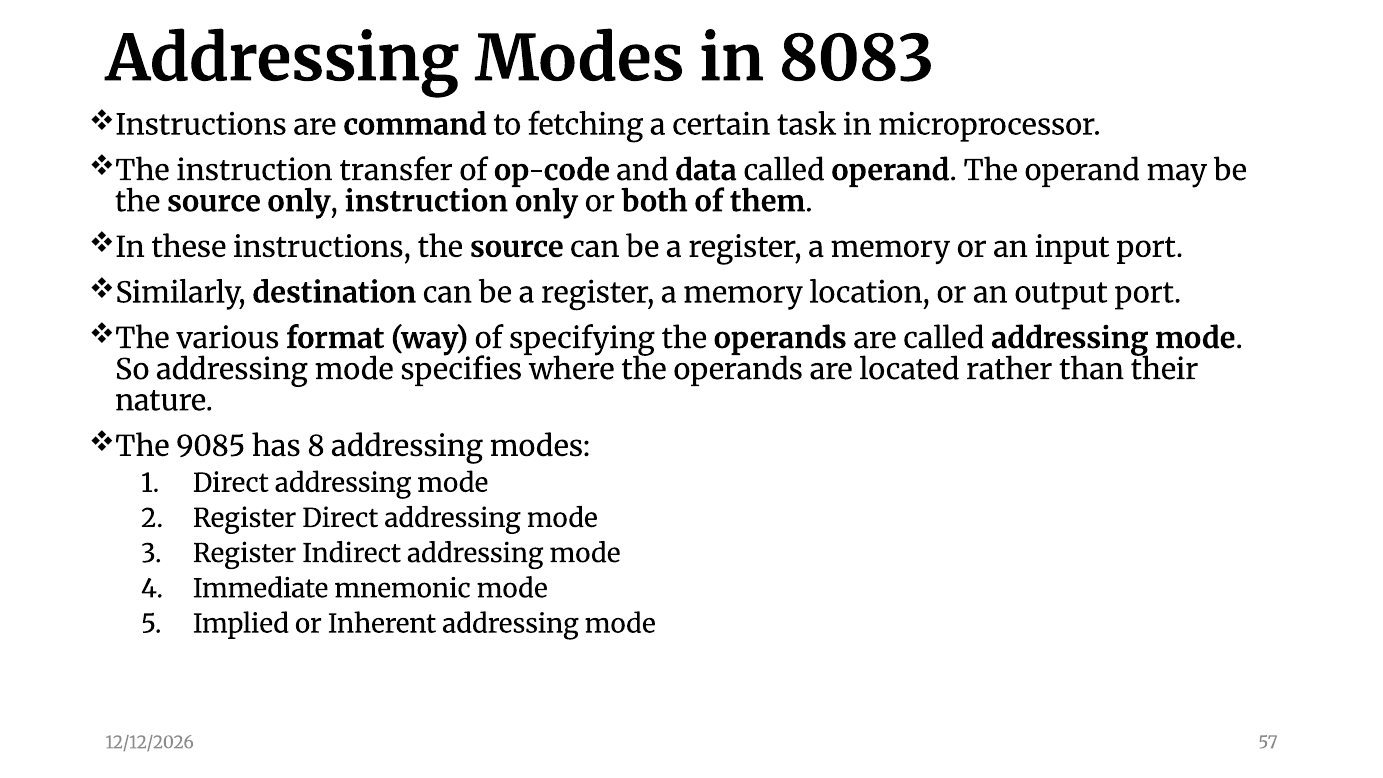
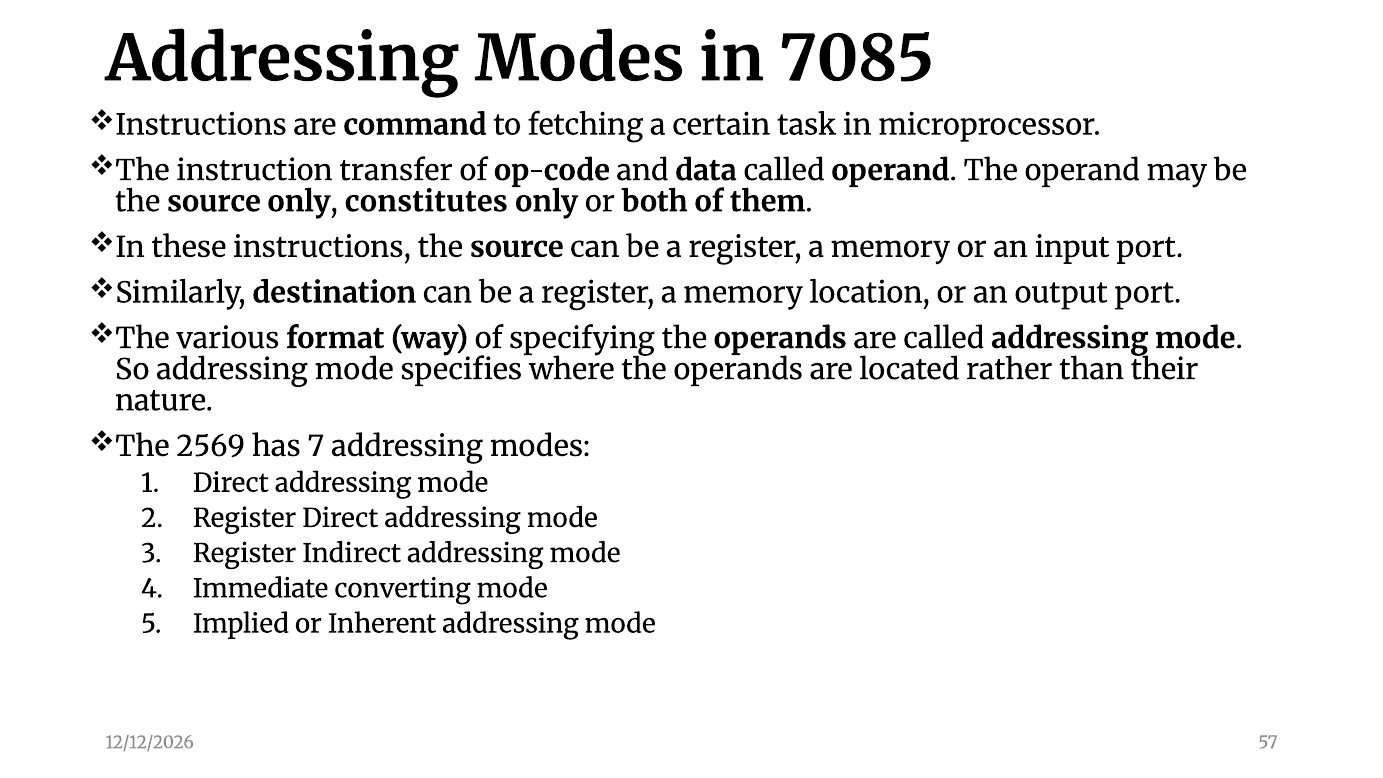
8083: 8083 -> 7085 (857, 60)
only instruction: instruction -> constitutes (426, 202)
9085: 9085 -> 2569 (211, 446)
8: 8 -> 7 (316, 446)
mnemonic: mnemonic -> converting (403, 589)
